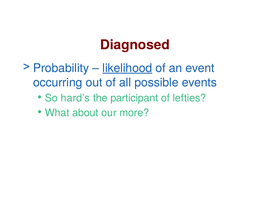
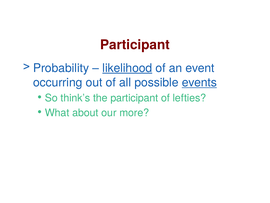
Diagnosed: Diagnosed -> Participant (135, 45)
events underline: none -> present (199, 82)
hard’s: hard’s -> think’s (75, 98)
